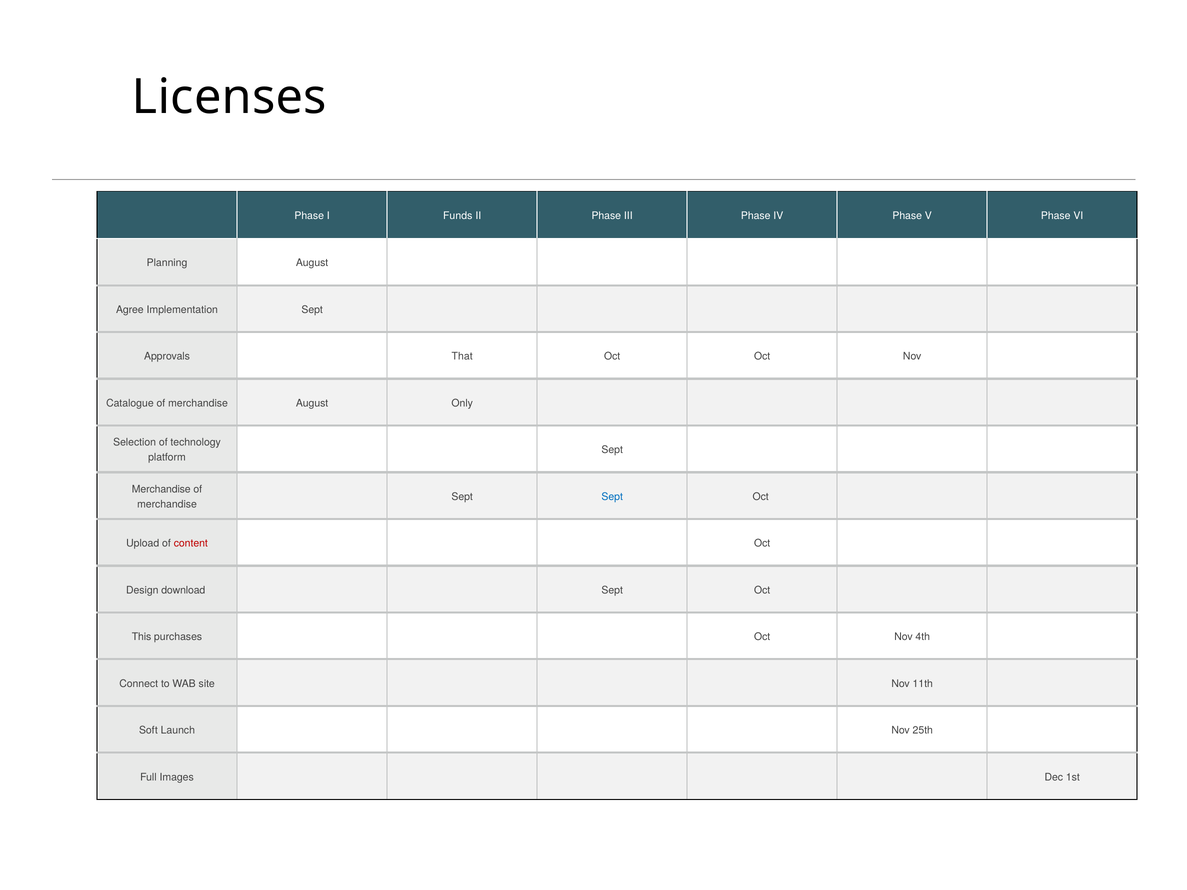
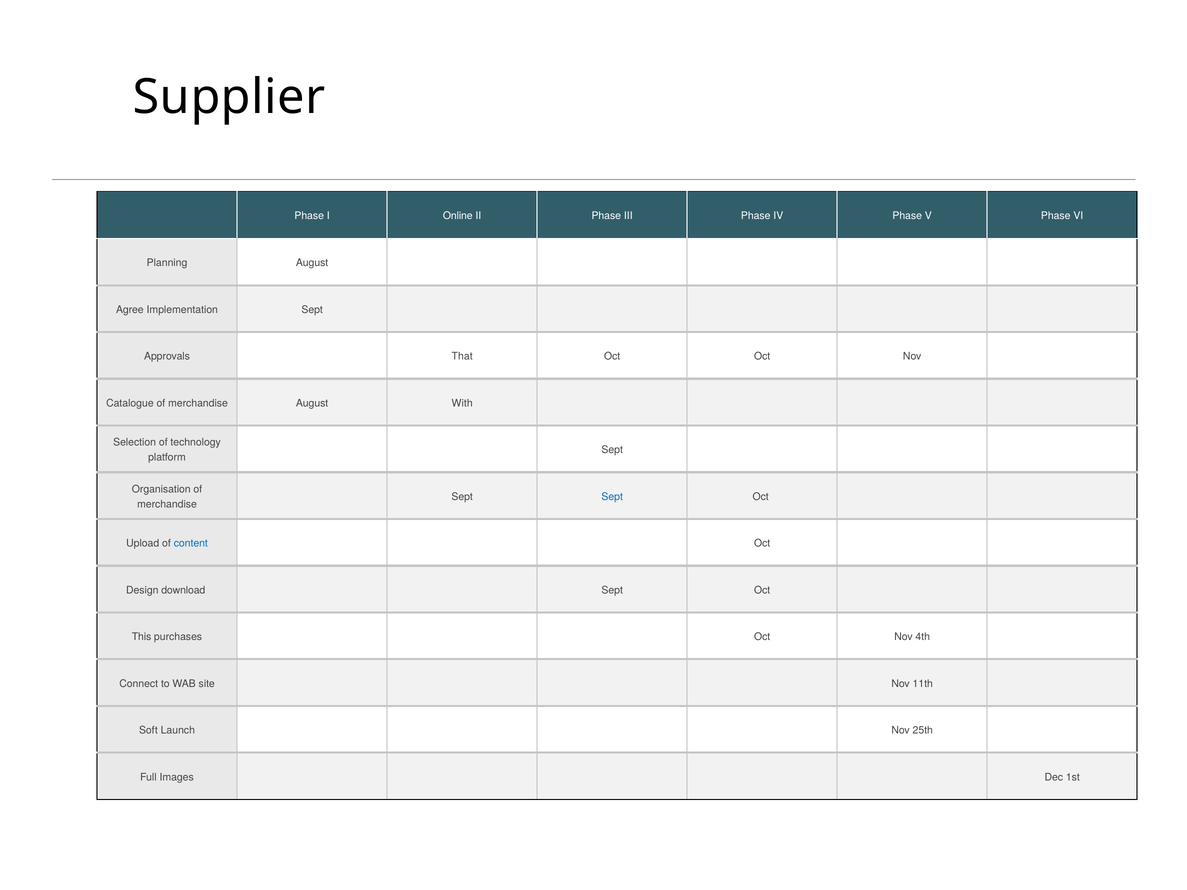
Licenses: Licenses -> Supplier (229, 97)
Funds: Funds -> Online (458, 216)
Only: Only -> With (462, 403)
Merchandise: Merchandise -> Organisation (161, 489)
content colour: red -> blue (191, 544)
